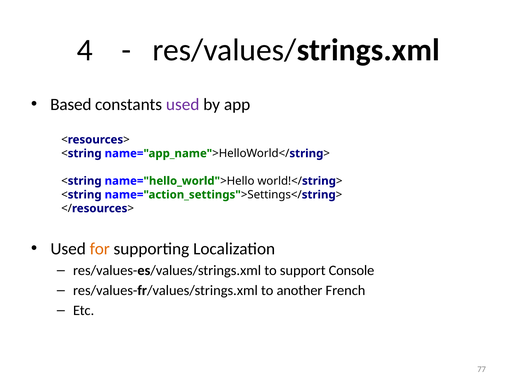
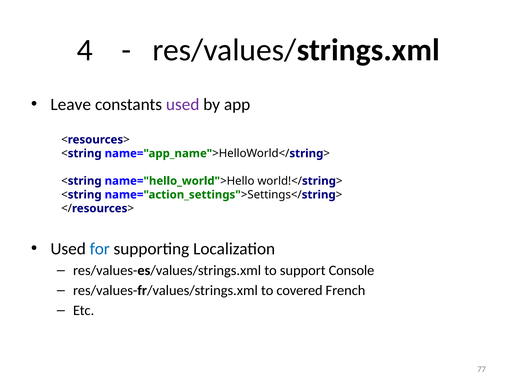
Based: Based -> Leave (71, 105)
for colour: orange -> blue (100, 249)
another: another -> covered (300, 291)
